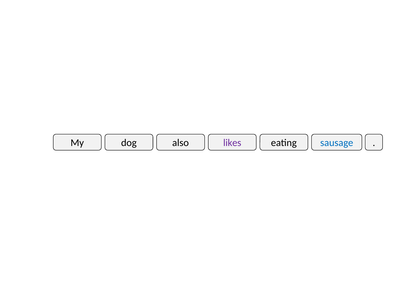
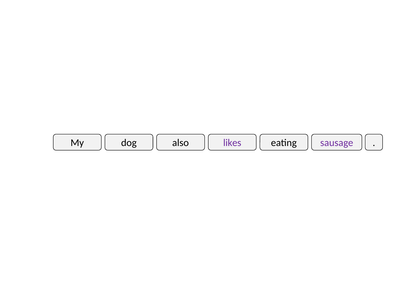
sausage colour: blue -> purple (337, 143)
